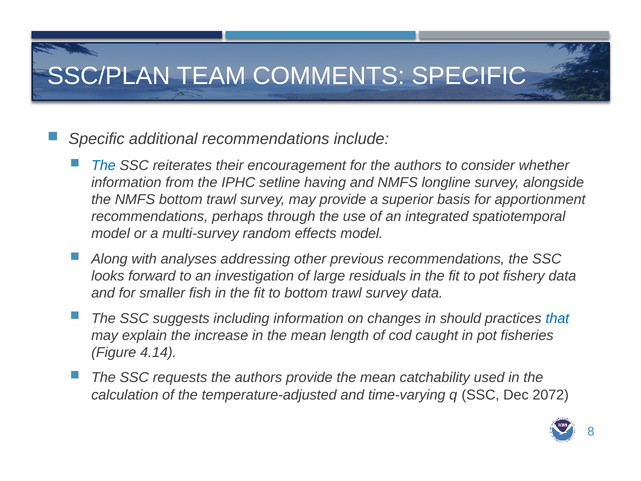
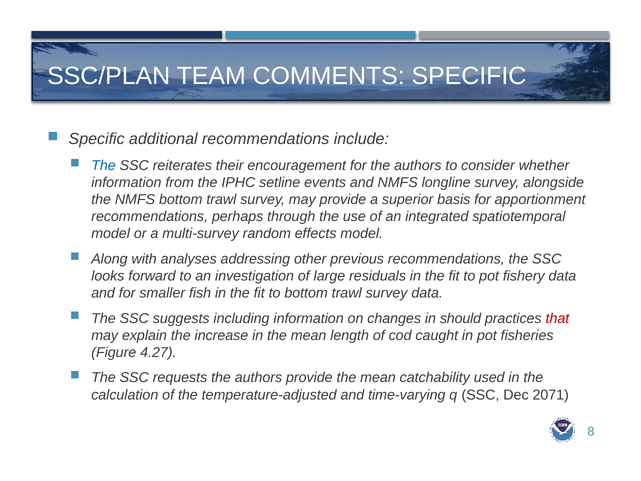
having: having -> events (325, 182)
that colour: blue -> red (557, 318)
4.14: 4.14 -> 4.27 (158, 352)
2072: 2072 -> 2071 (551, 395)
